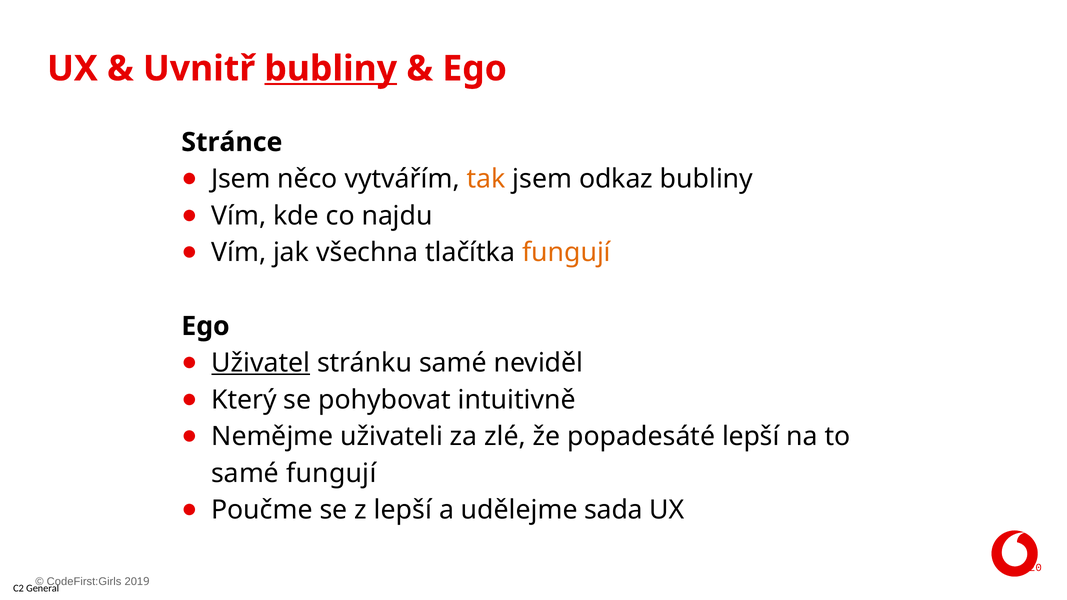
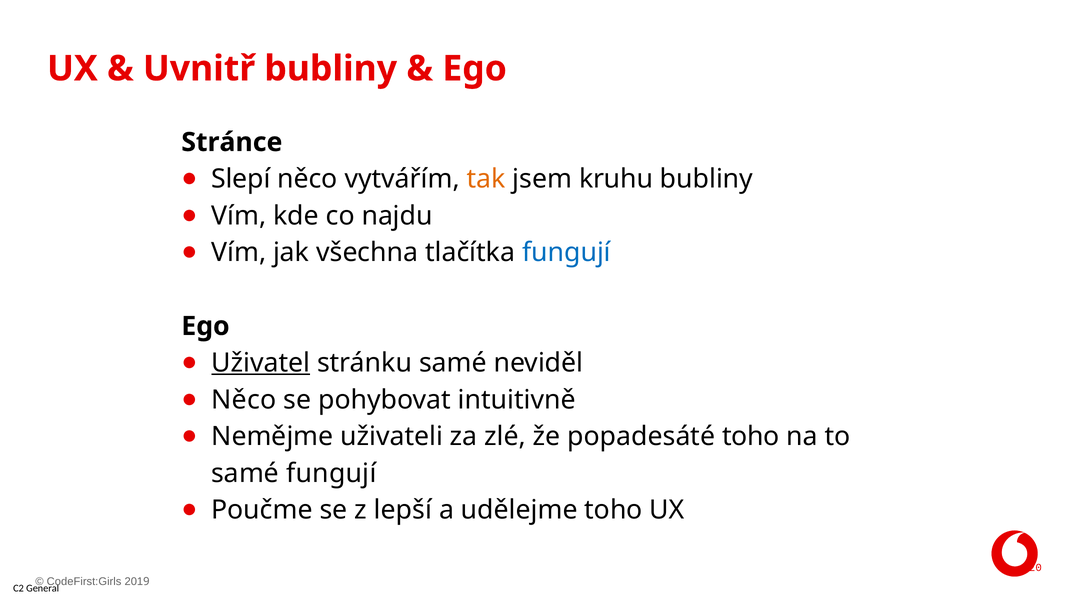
bubliny underline: present -> none (331, 69)
Jsem: Jsem -> Slepí (241, 179)
odkaz: odkaz -> kruhu (616, 179)
fungují colour: orange -> blue (566, 253)
Který: Který -> Něco (244, 400)
popadesáté lepší: lepší -> toho (751, 437)
udělejme sada: sada -> toho (614, 510)
